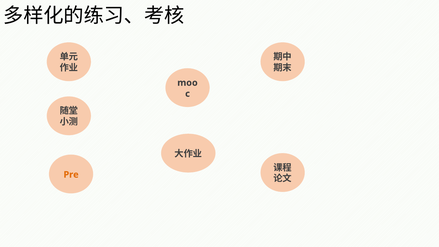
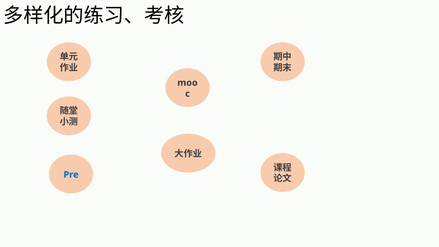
Pre colour: orange -> blue (71, 175)
